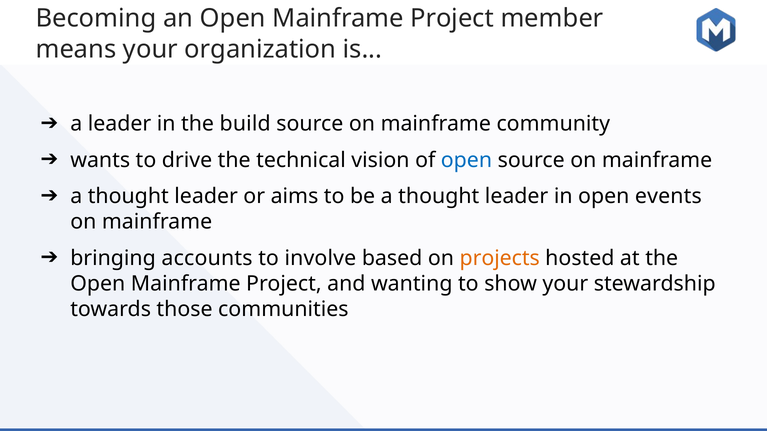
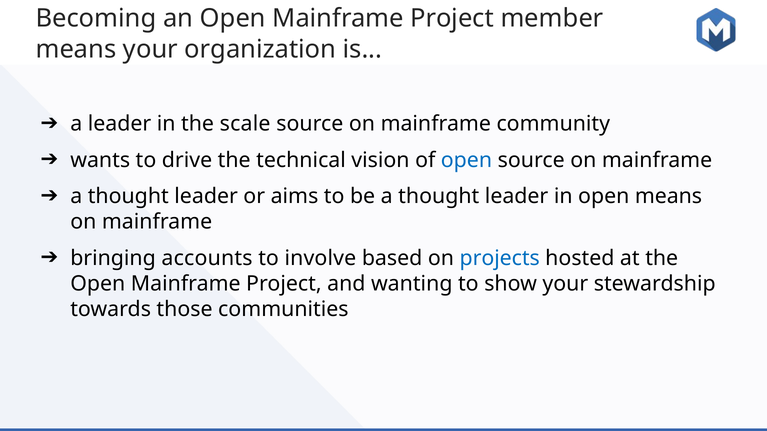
build: build -> scale (245, 124)
open events: events -> means (668, 196)
projects colour: orange -> blue (500, 258)
